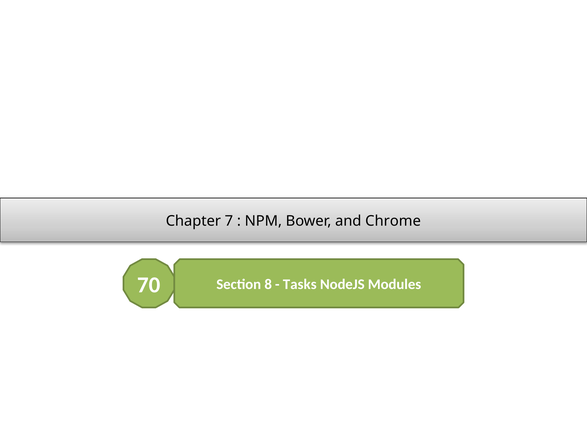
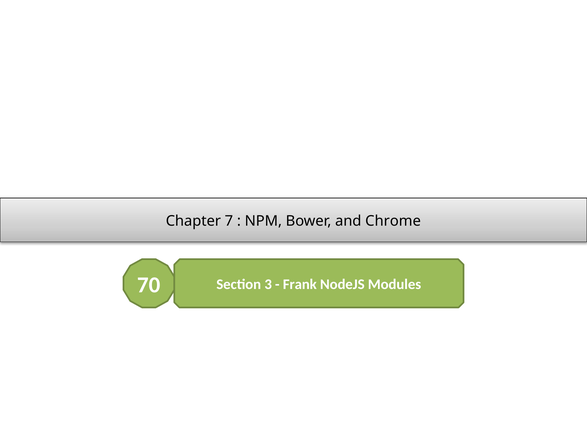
8: 8 -> 3 (268, 285)
Tasks: Tasks -> Frank (300, 285)
